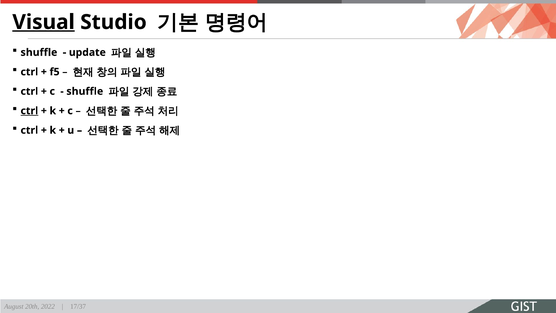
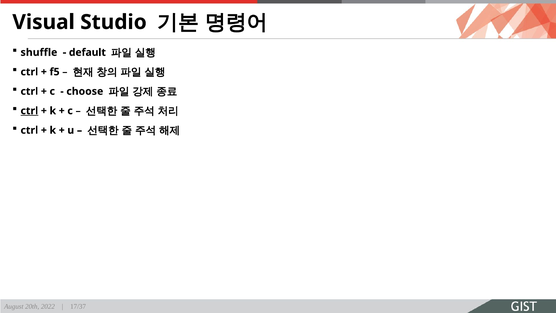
Visual underline: present -> none (44, 22)
update: update -> default (87, 52)
shuffle: shuffle -> choose (85, 91)
